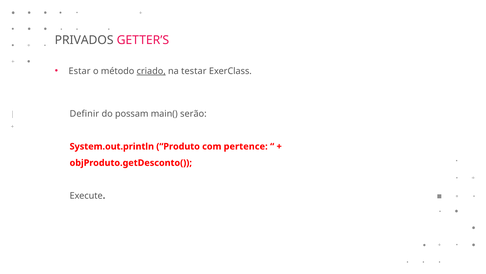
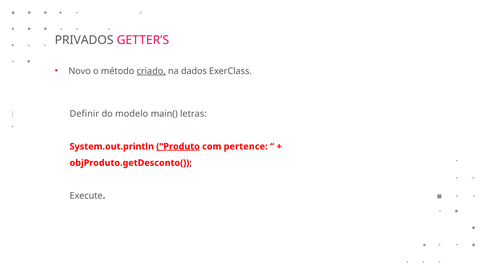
Estar: Estar -> Novo (80, 71)
testar: testar -> dados (194, 71)
possam: possam -> modelo (132, 114)
serão: serão -> letras (193, 114)
Produto underline: none -> present (178, 146)
